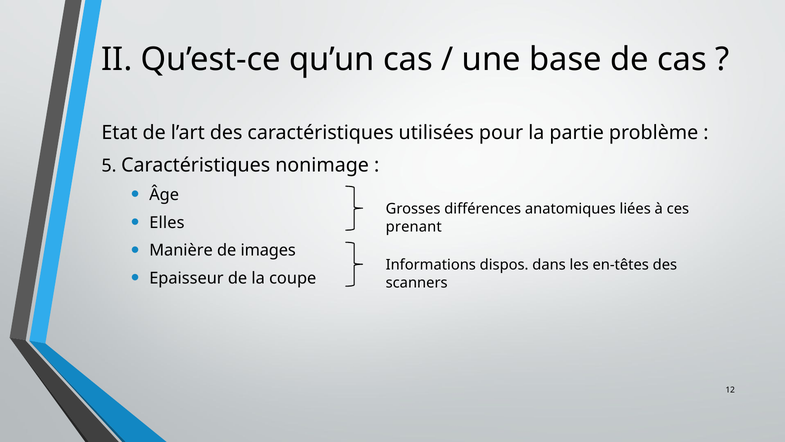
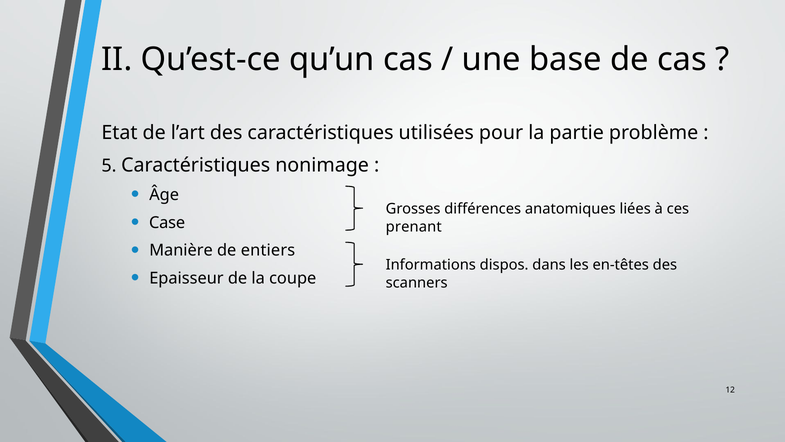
Elles: Elles -> Case (167, 222)
images: images -> entiers (268, 250)
